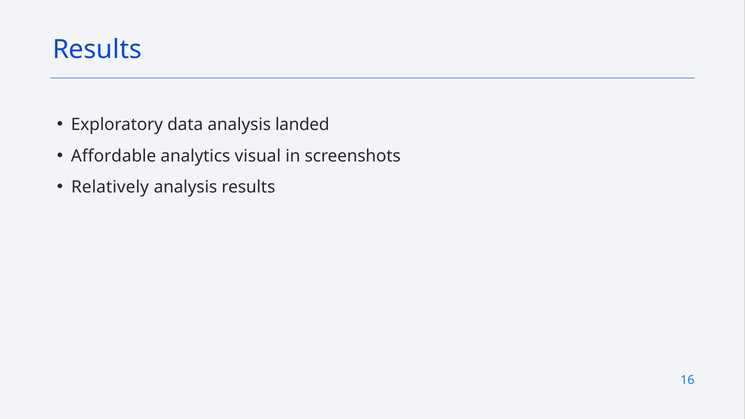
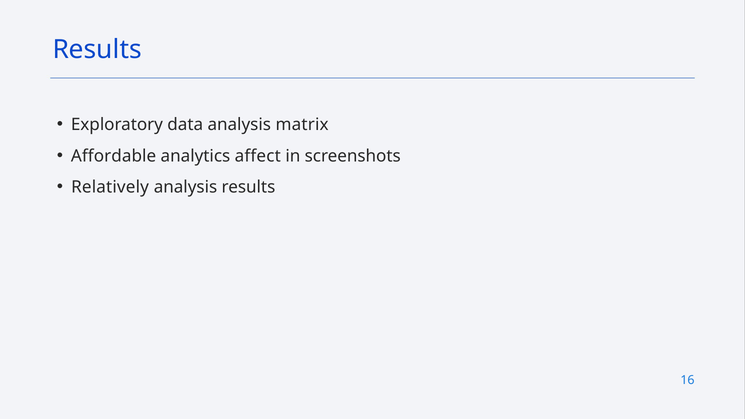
landed: landed -> matrix (302, 125)
visual: visual -> affect (258, 156)
